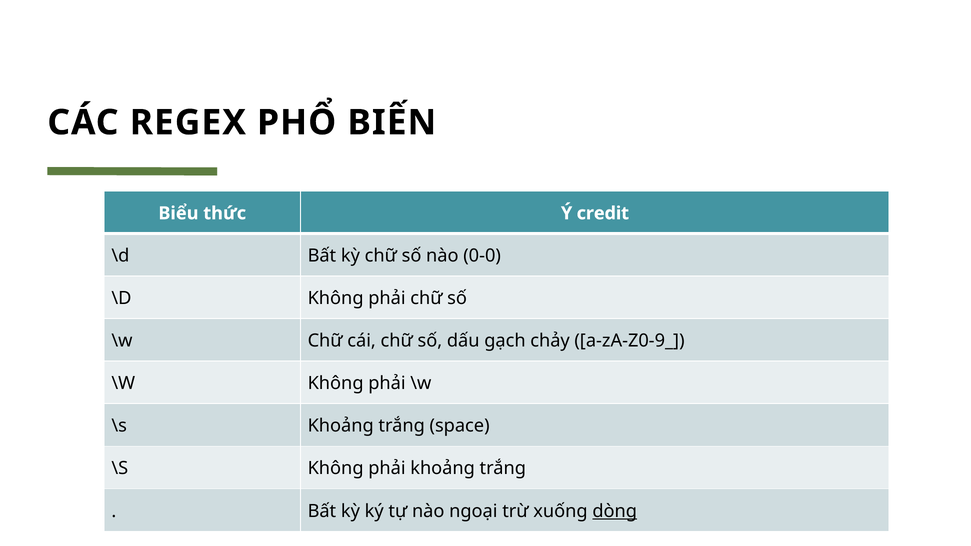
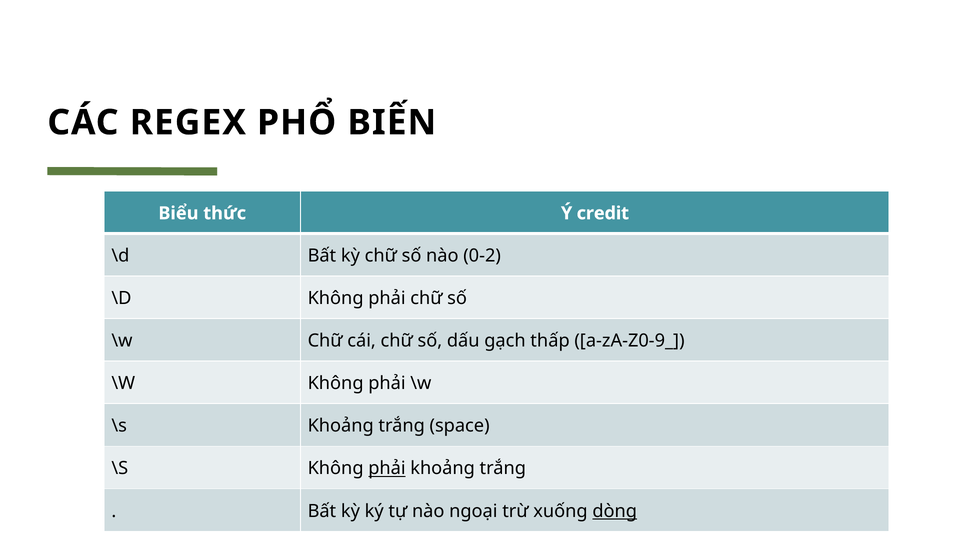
0-0: 0-0 -> 0-2 (482, 256)
chảy: chảy -> thấp (550, 341)
phải underline: none -> present (387, 469)
